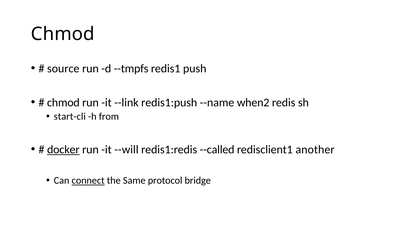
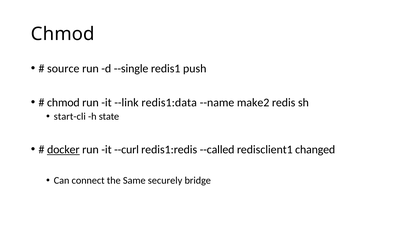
--tmpfs: --tmpfs -> --single (131, 69)
redis1:push: redis1:push -> redis1:data (169, 103)
when2: when2 -> make2 (253, 103)
from: from -> state (109, 117)
--will: --will -> --curl (127, 150)
another: another -> changed (315, 150)
connect underline: present -> none (88, 181)
protocol: protocol -> securely (165, 181)
